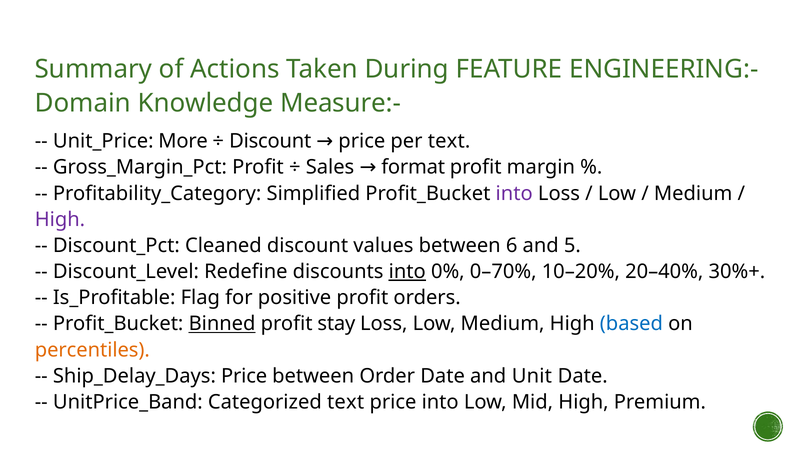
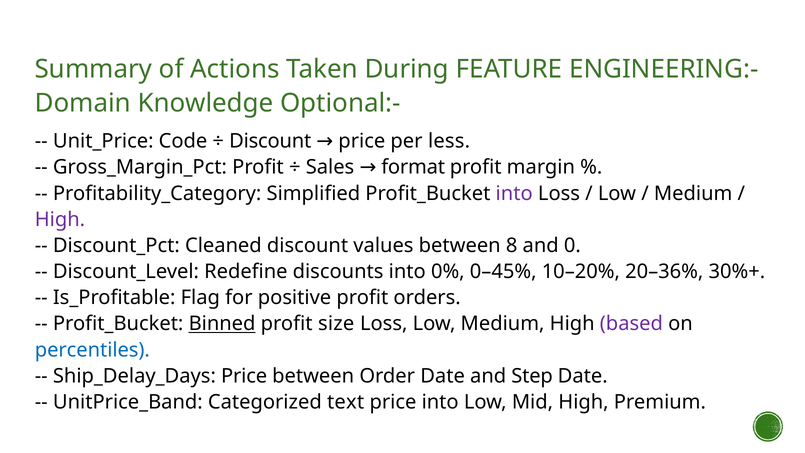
Measure:-: Measure:- -> Optional:- (340, 103)
More: More -> Code (183, 141)
per text: text -> less (449, 141)
6: 6 -> 8 (512, 245)
5: 5 -> 0 (572, 245)
into underline: present -> none (407, 272)
0–70%: 0–70% -> 0–45% (503, 272)
20–40%: 20–40% -> 20–36% (664, 272)
stay: stay -> size (336, 324)
based colour: blue -> purple (631, 324)
percentiles colour: orange -> blue (92, 350)
Unit: Unit -> Step (532, 376)
